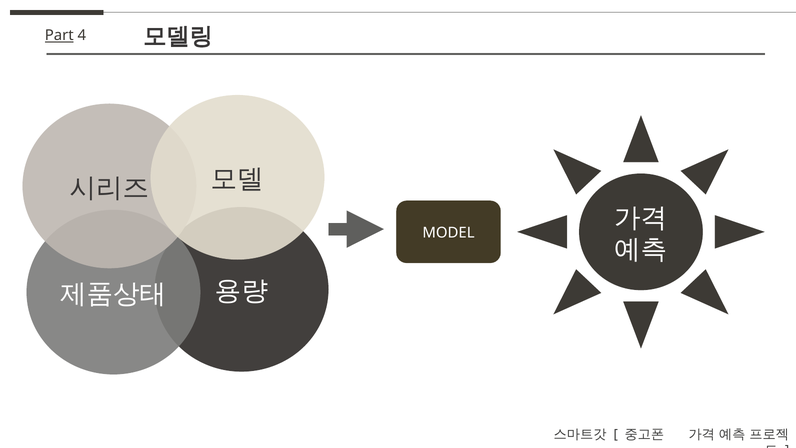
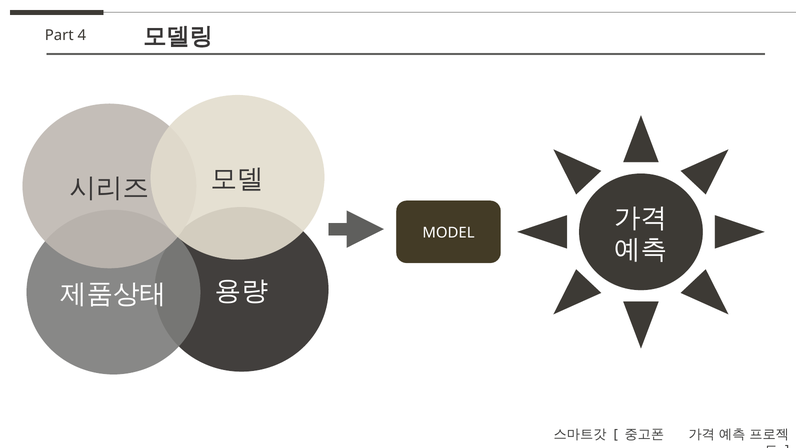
Part underline: present -> none (59, 35)
